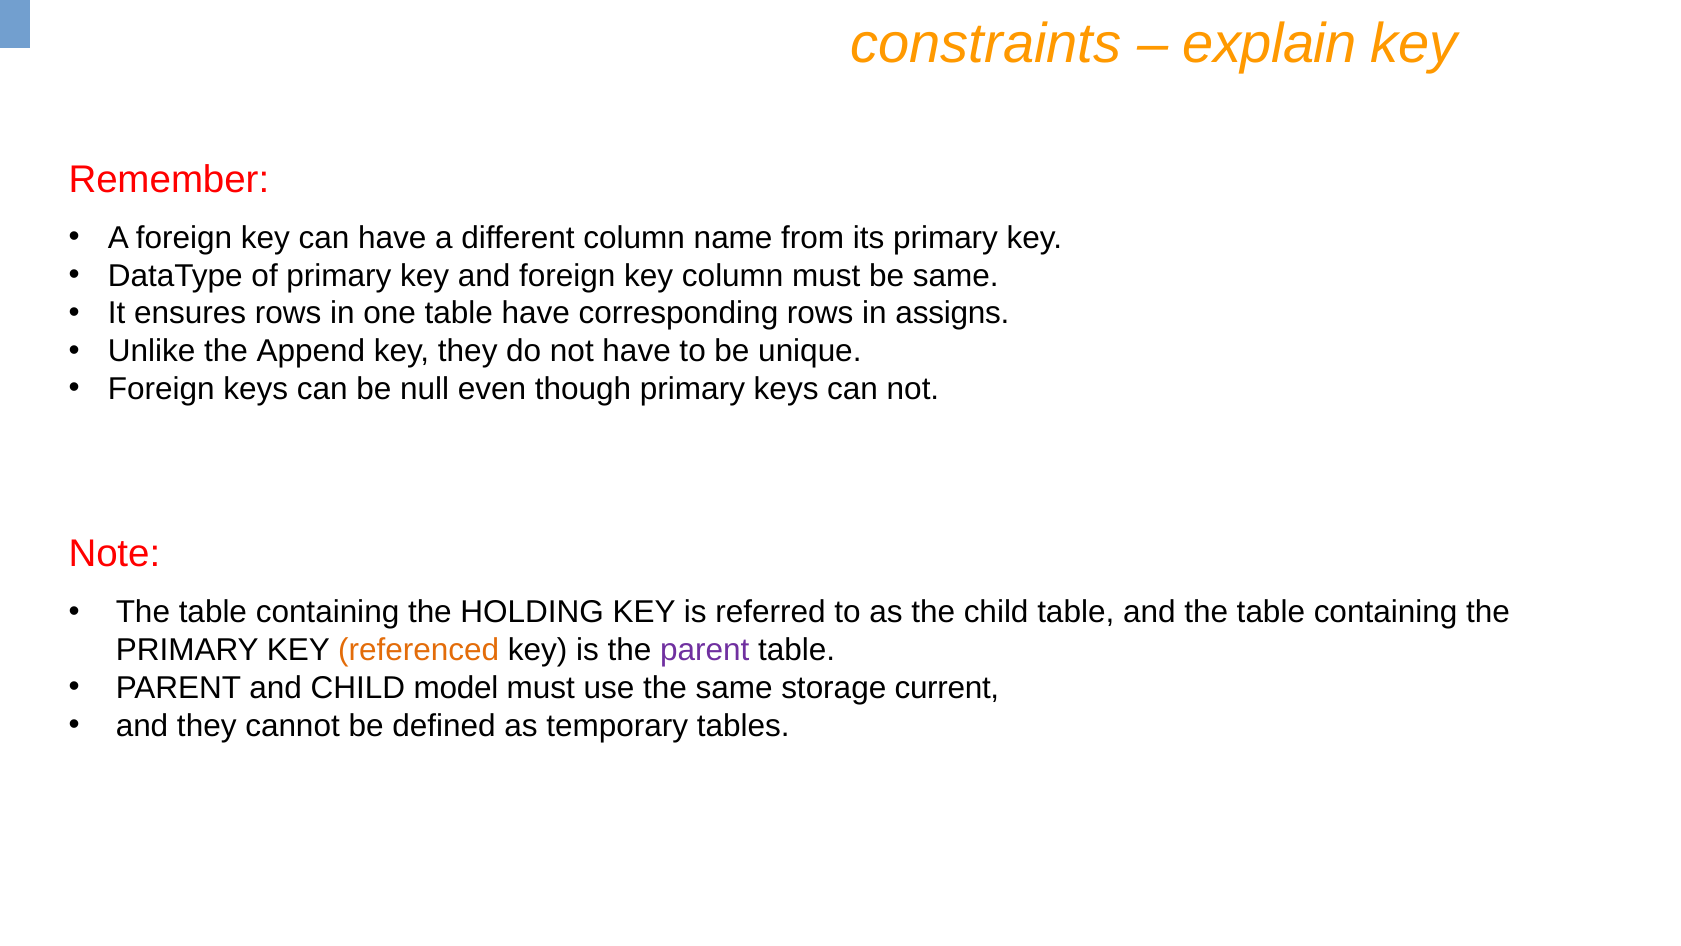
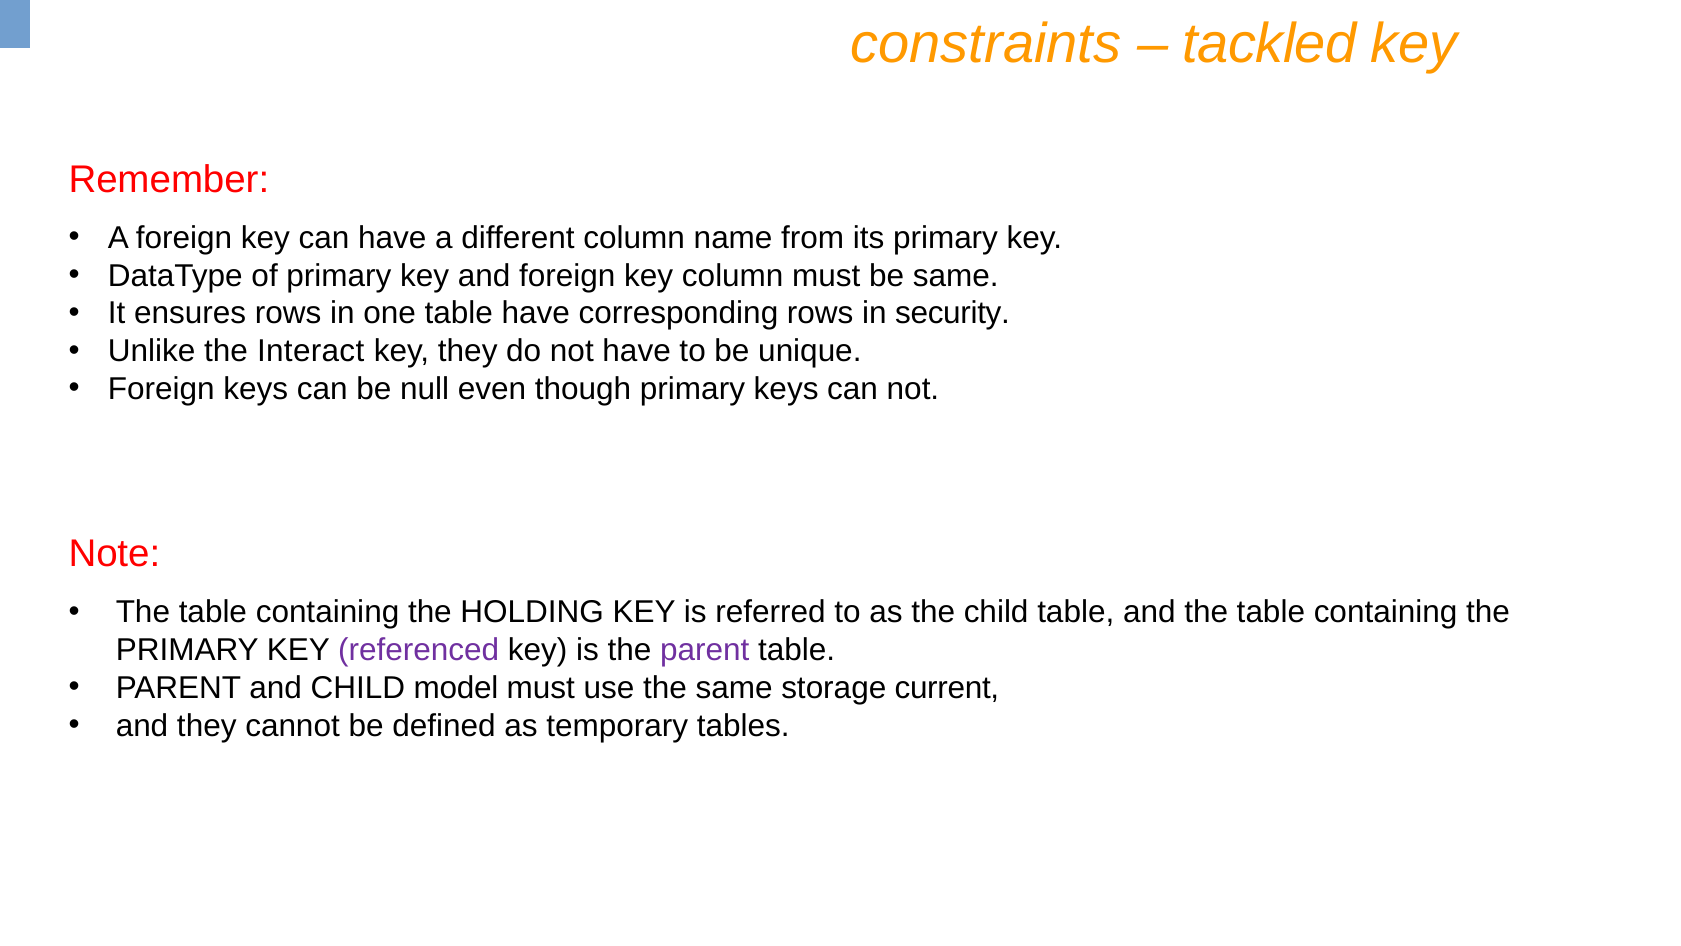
explain: explain -> tackled (1270, 44)
assigns: assigns -> security (953, 313)
Append: Append -> Interact (311, 351)
referenced colour: orange -> purple (419, 650)
